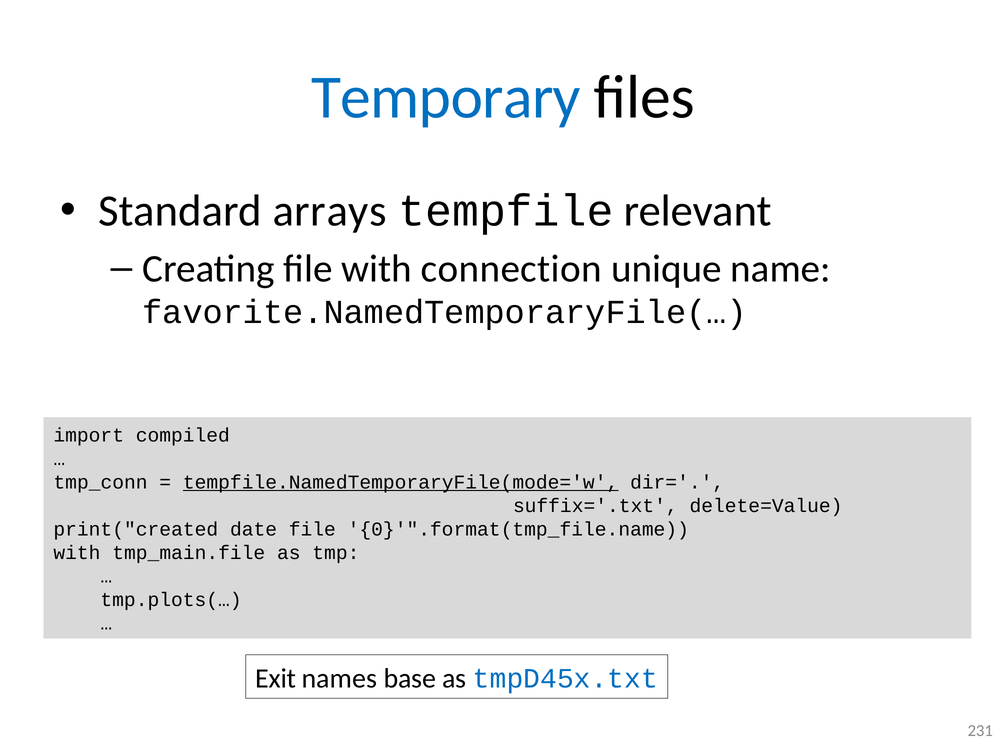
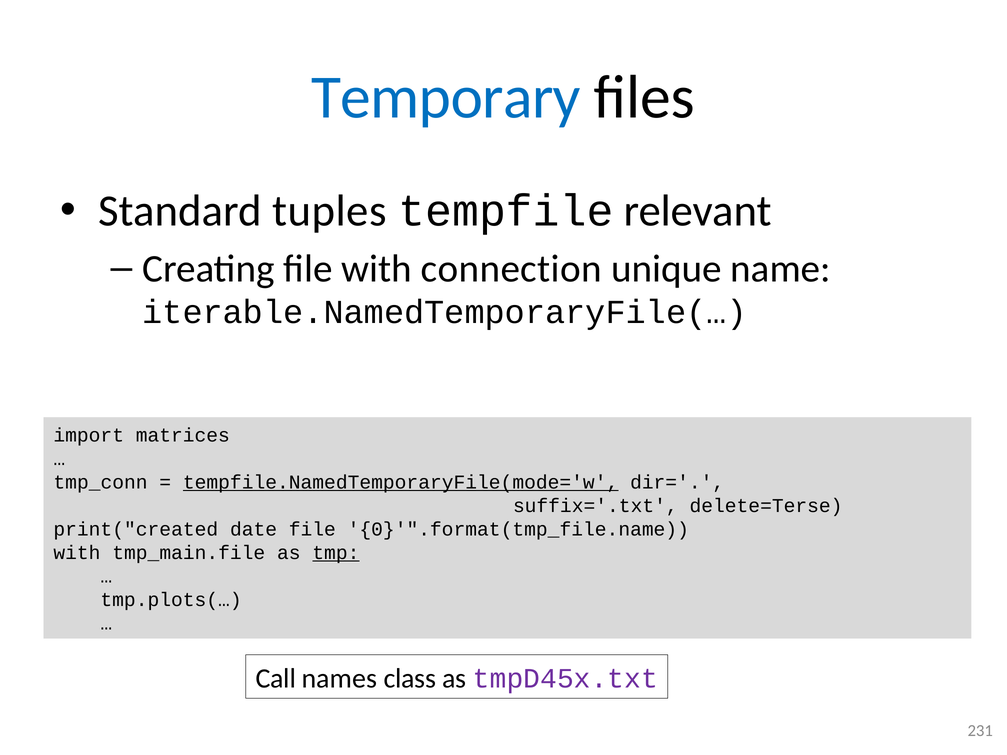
arrays: arrays -> tuples (330, 211)
favorite.NamedTemporaryFile(…: favorite.NamedTemporaryFile(… -> iterable.NamedTemporaryFile(… (444, 312)
compiled: compiled -> matrices (183, 435)
delete=Value: delete=Value -> delete=Terse (766, 506)
tmp underline: none -> present (336, 553)
Exit: Exit -> Call (276, 679)
base: base -> class (410, 679)
tmpD45x.txt colour: blue -> purple (565, 679)
